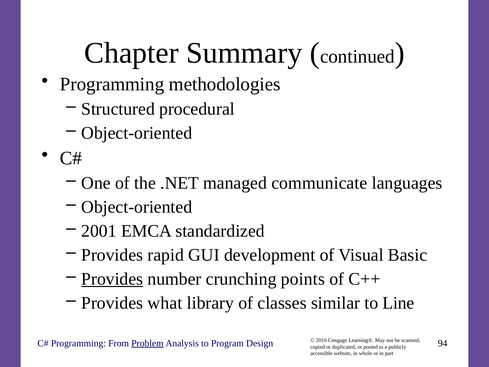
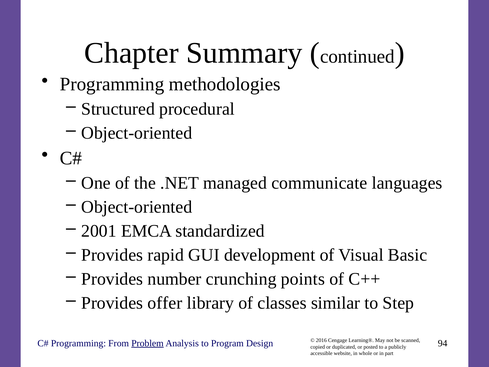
Provides underline: present -> none (112, 279)
what: what -> offer (165, 303)
Line: Line -> Step (398, 303)
